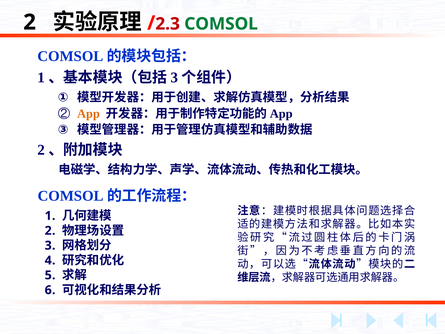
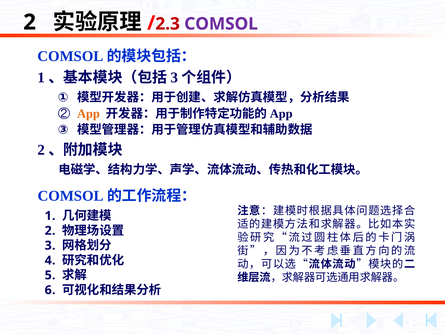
COMSOL colour: green -> purple (221, 24)
